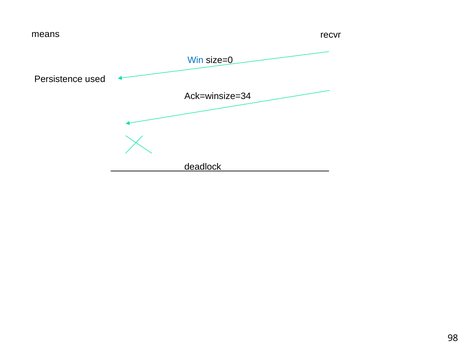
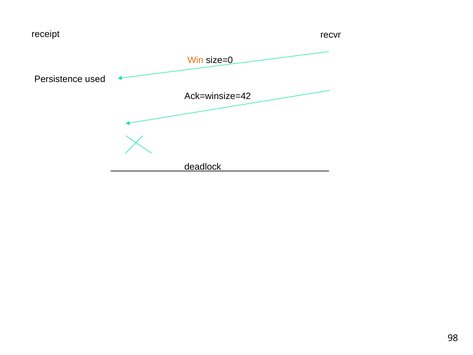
means: means -> receipt (46, 34)
Win colour: blue -> orange (195, 60)
Ack=winsize=34: Ack=winsize=34 -> Ack=winsize=42 (218, 96)
